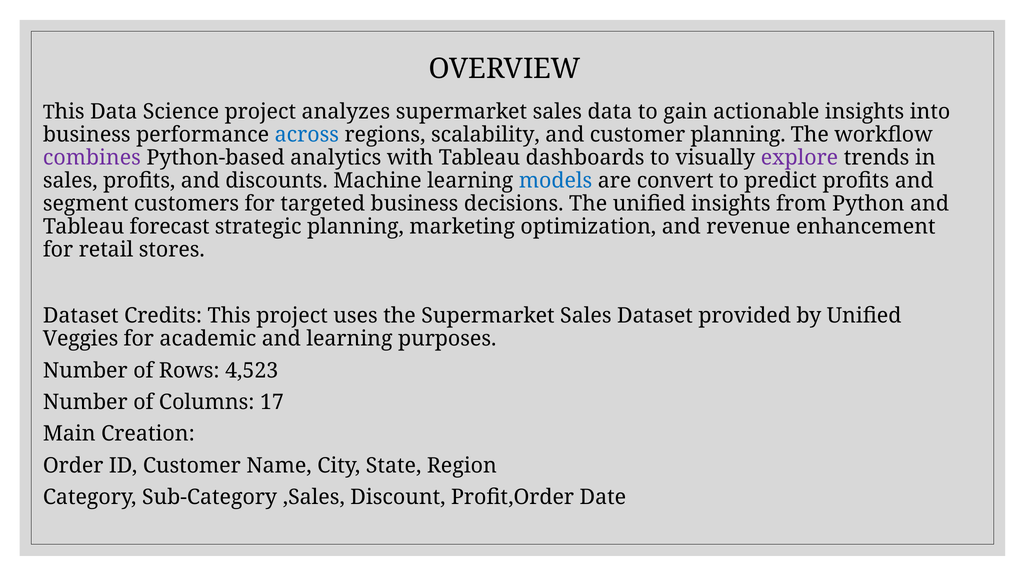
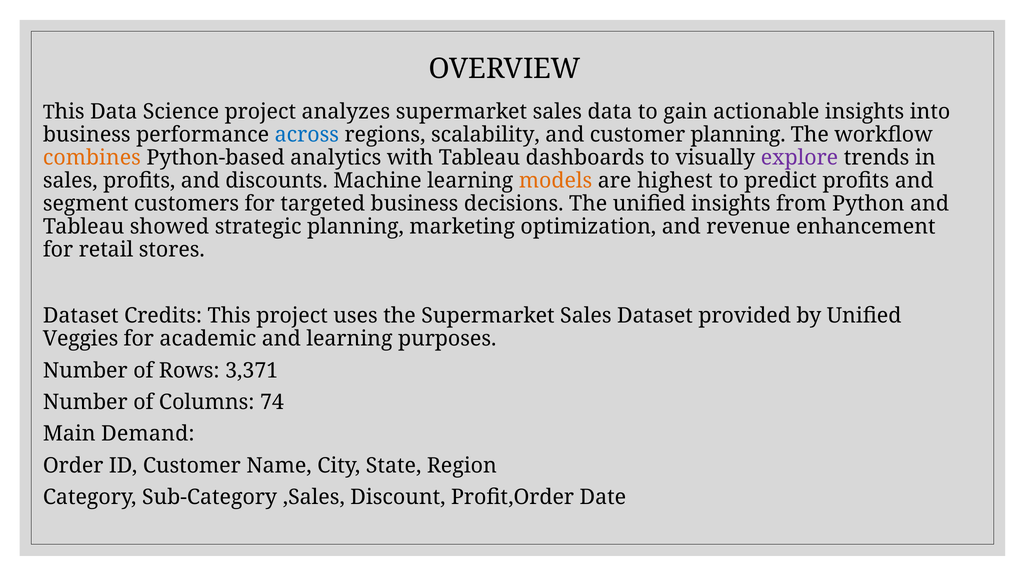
combines colour: purple -> orange (92, 158)
models colour: blue -> orange (556, 181)
convert: convert -> highest (675, 181)
forecast: forecast -> showed (169, 227)
4,523: 4,523 -> 3,371 (252, 371)
17: 17 -> 74 (272, 403)
Creation: Creation -> Demand (148, 434)
